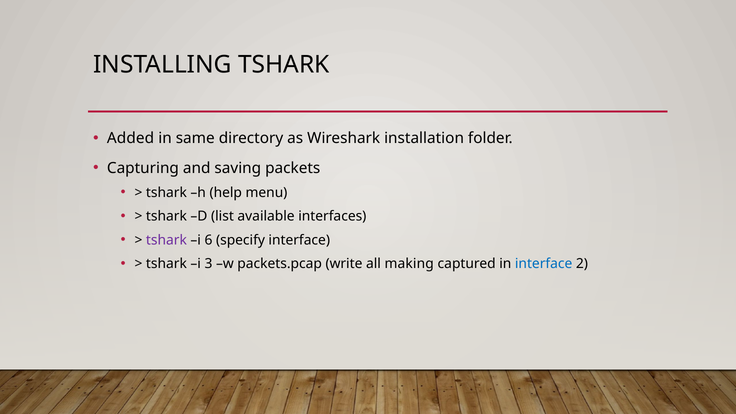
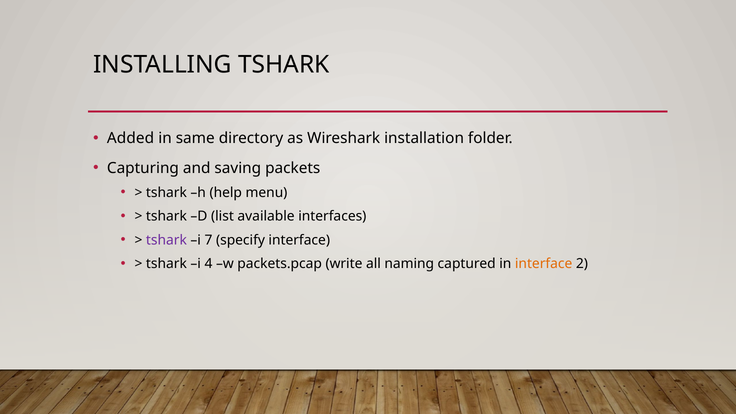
6: 6 -> 7 (208, 240)
3: 3 -> 4 (208, 264)
making: making -> naming (409, 264)
interface colour: blue -> orange (544, 264)
